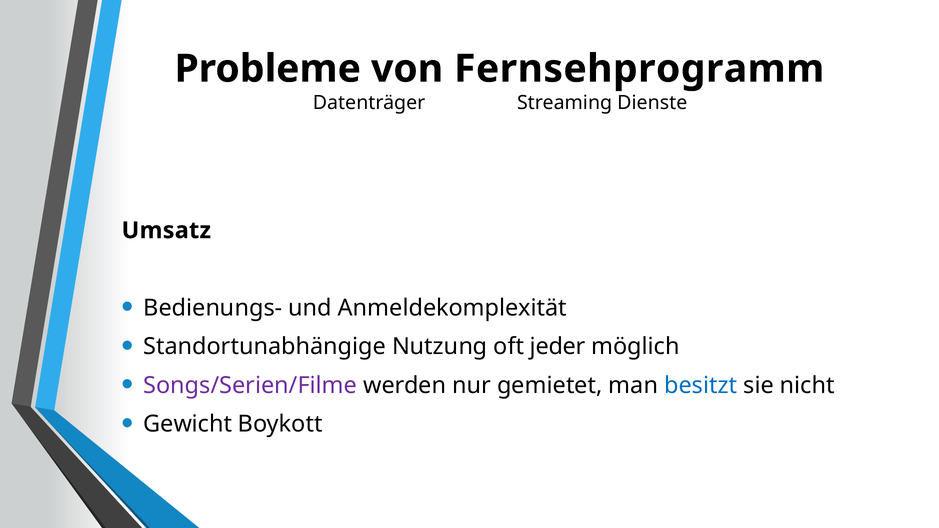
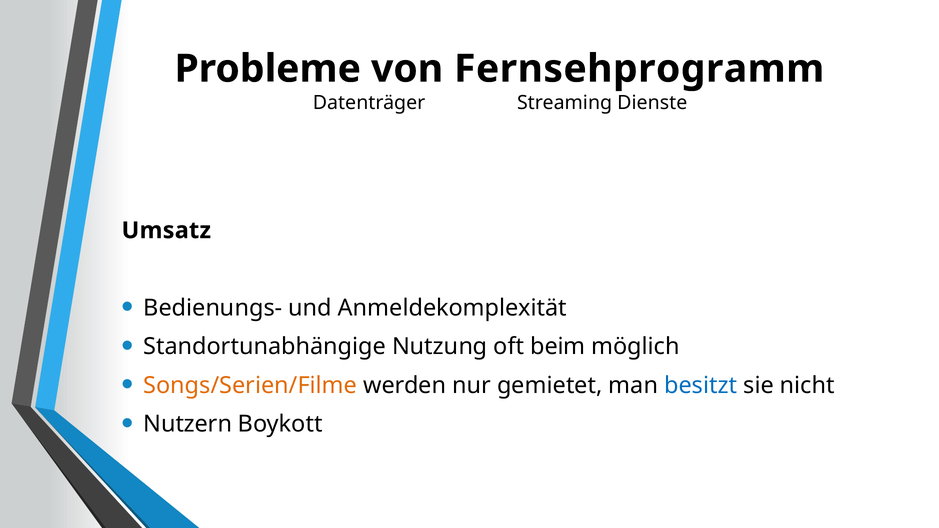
jeder: jeder -> beim (558, 347)
Songs/Serien/Filme colour: purple -> orange (250, 385)
Gewicht: Gewicht -> Nutzern (188, 424)
